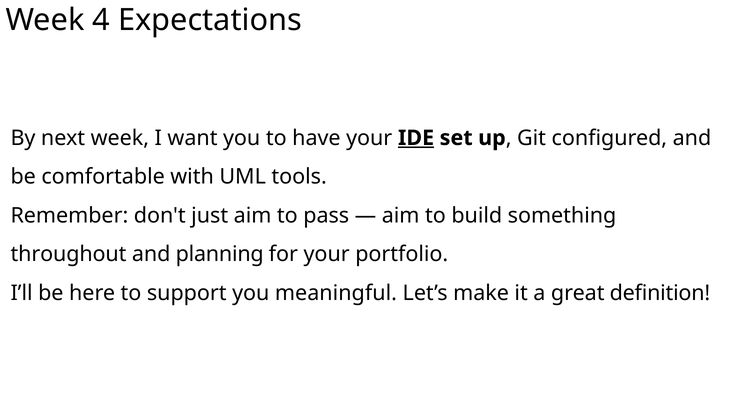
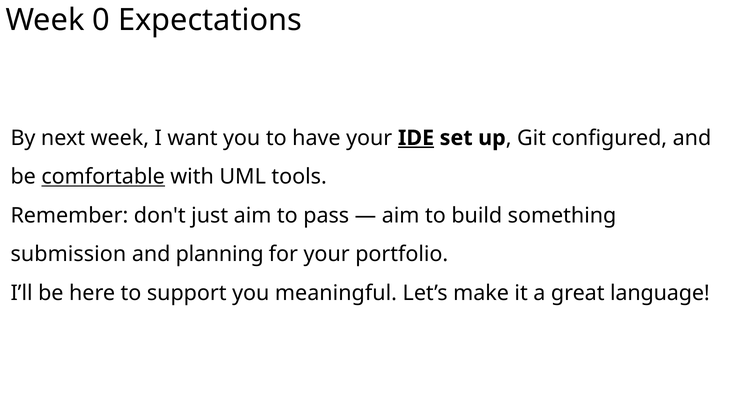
4: 4 -> 0 (101, 20)
comfortable underline: none -> present (103, 177)
throughout: throughout -> submission (68, 254)
definition: definition -> language (660, 293)
